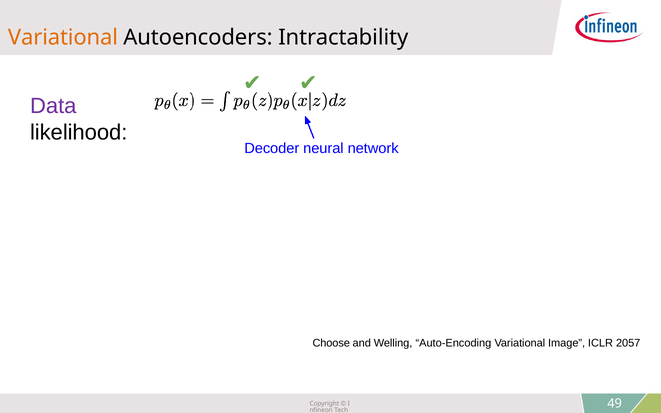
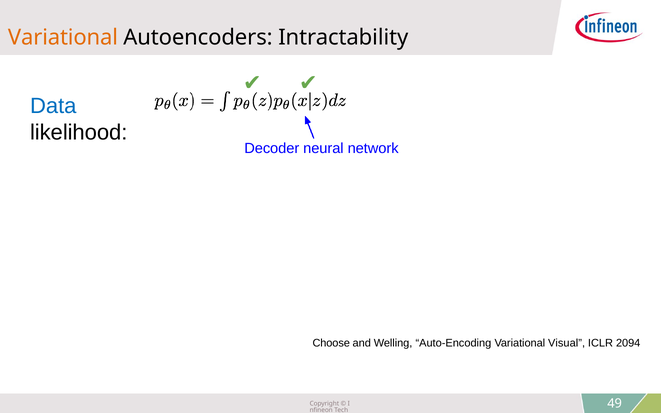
Data colour: purple -> blue (53, 106)
Image: Image -> Visual (567, 343)
2057: 2057 -> 2094 (628, 343)
